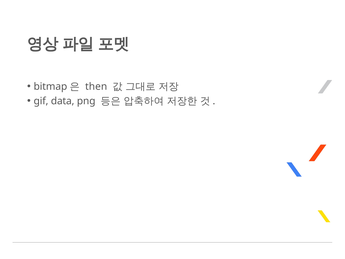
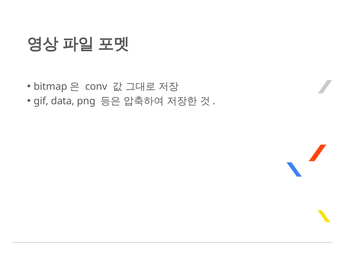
then: then -> conv (96, 86)
